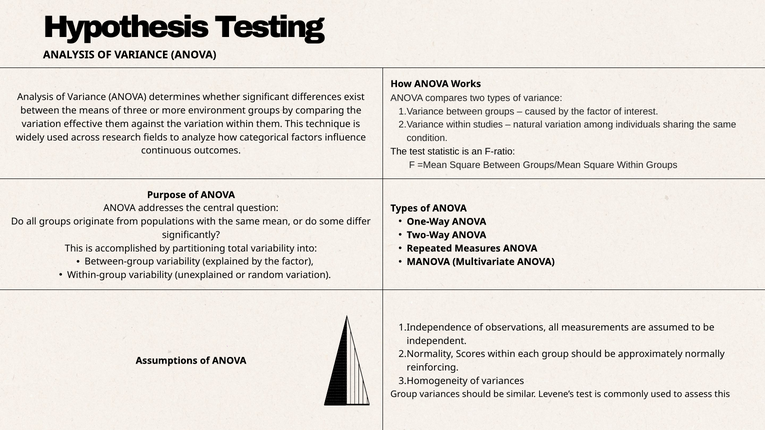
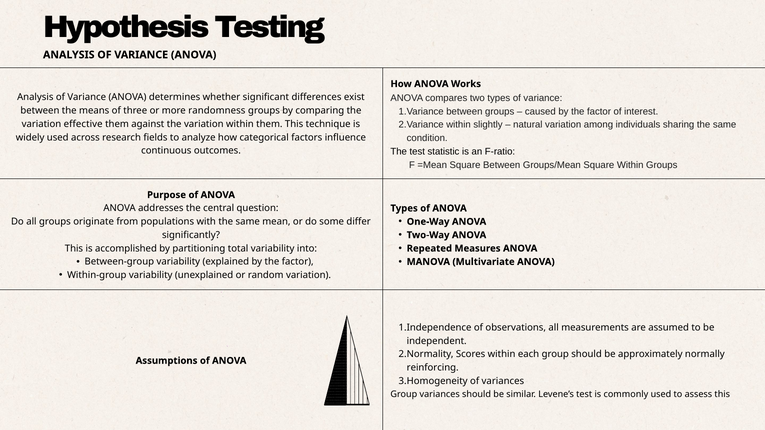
environment: environment -> randomness (217, 111)
studies: studies -> slightly (488, 125)
